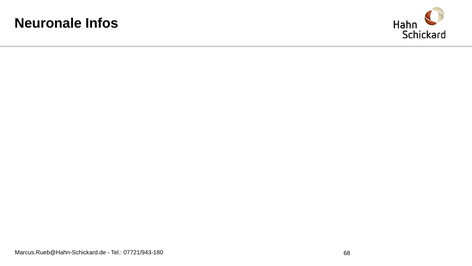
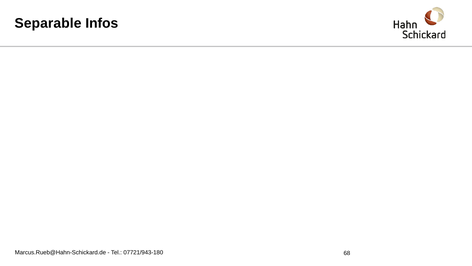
Neuronale: Neuronale -> Separable (48, 23)
